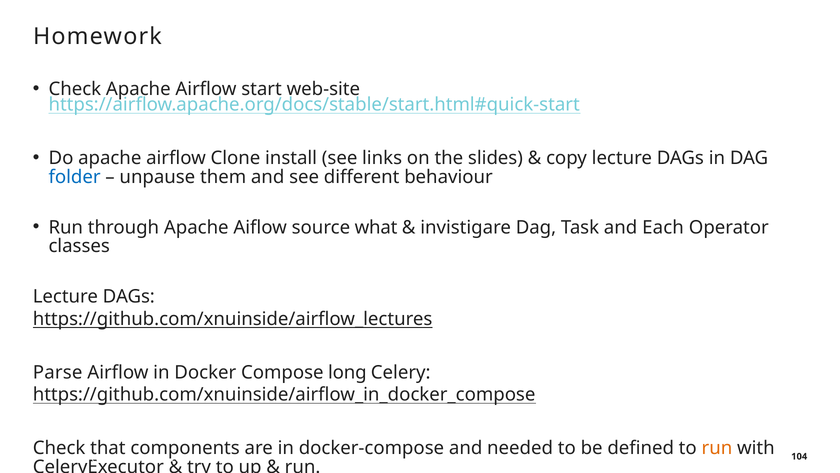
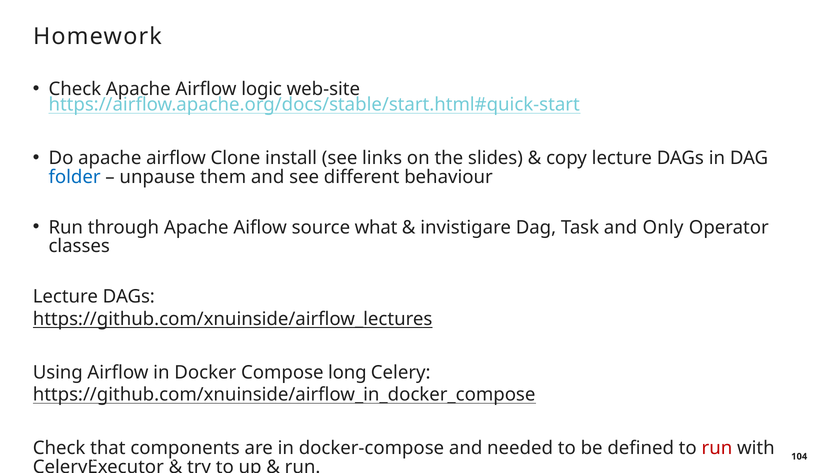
start: start -> logic (262, 89)
Each: Each -> Only (663, 227)
Parse: Parse -> Using (58, 372)
run colour: orange -> red (717, 448)
